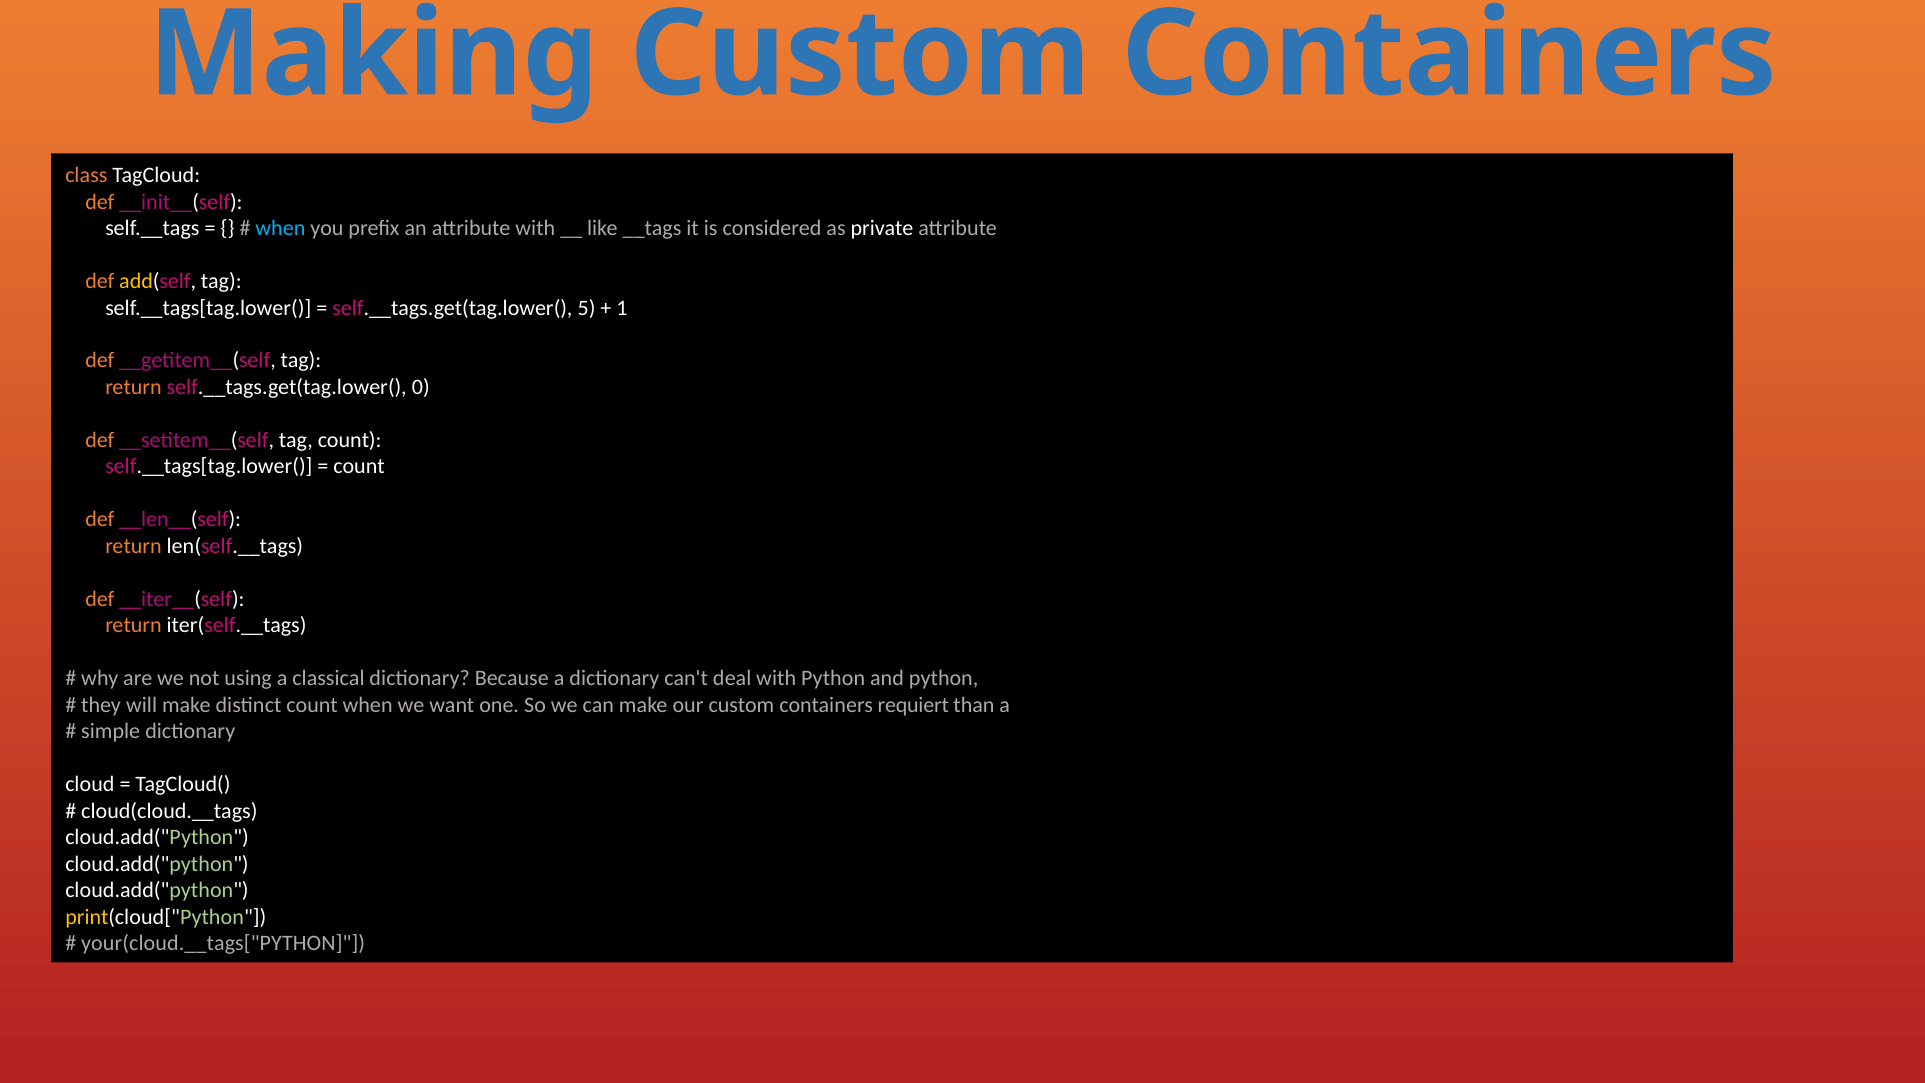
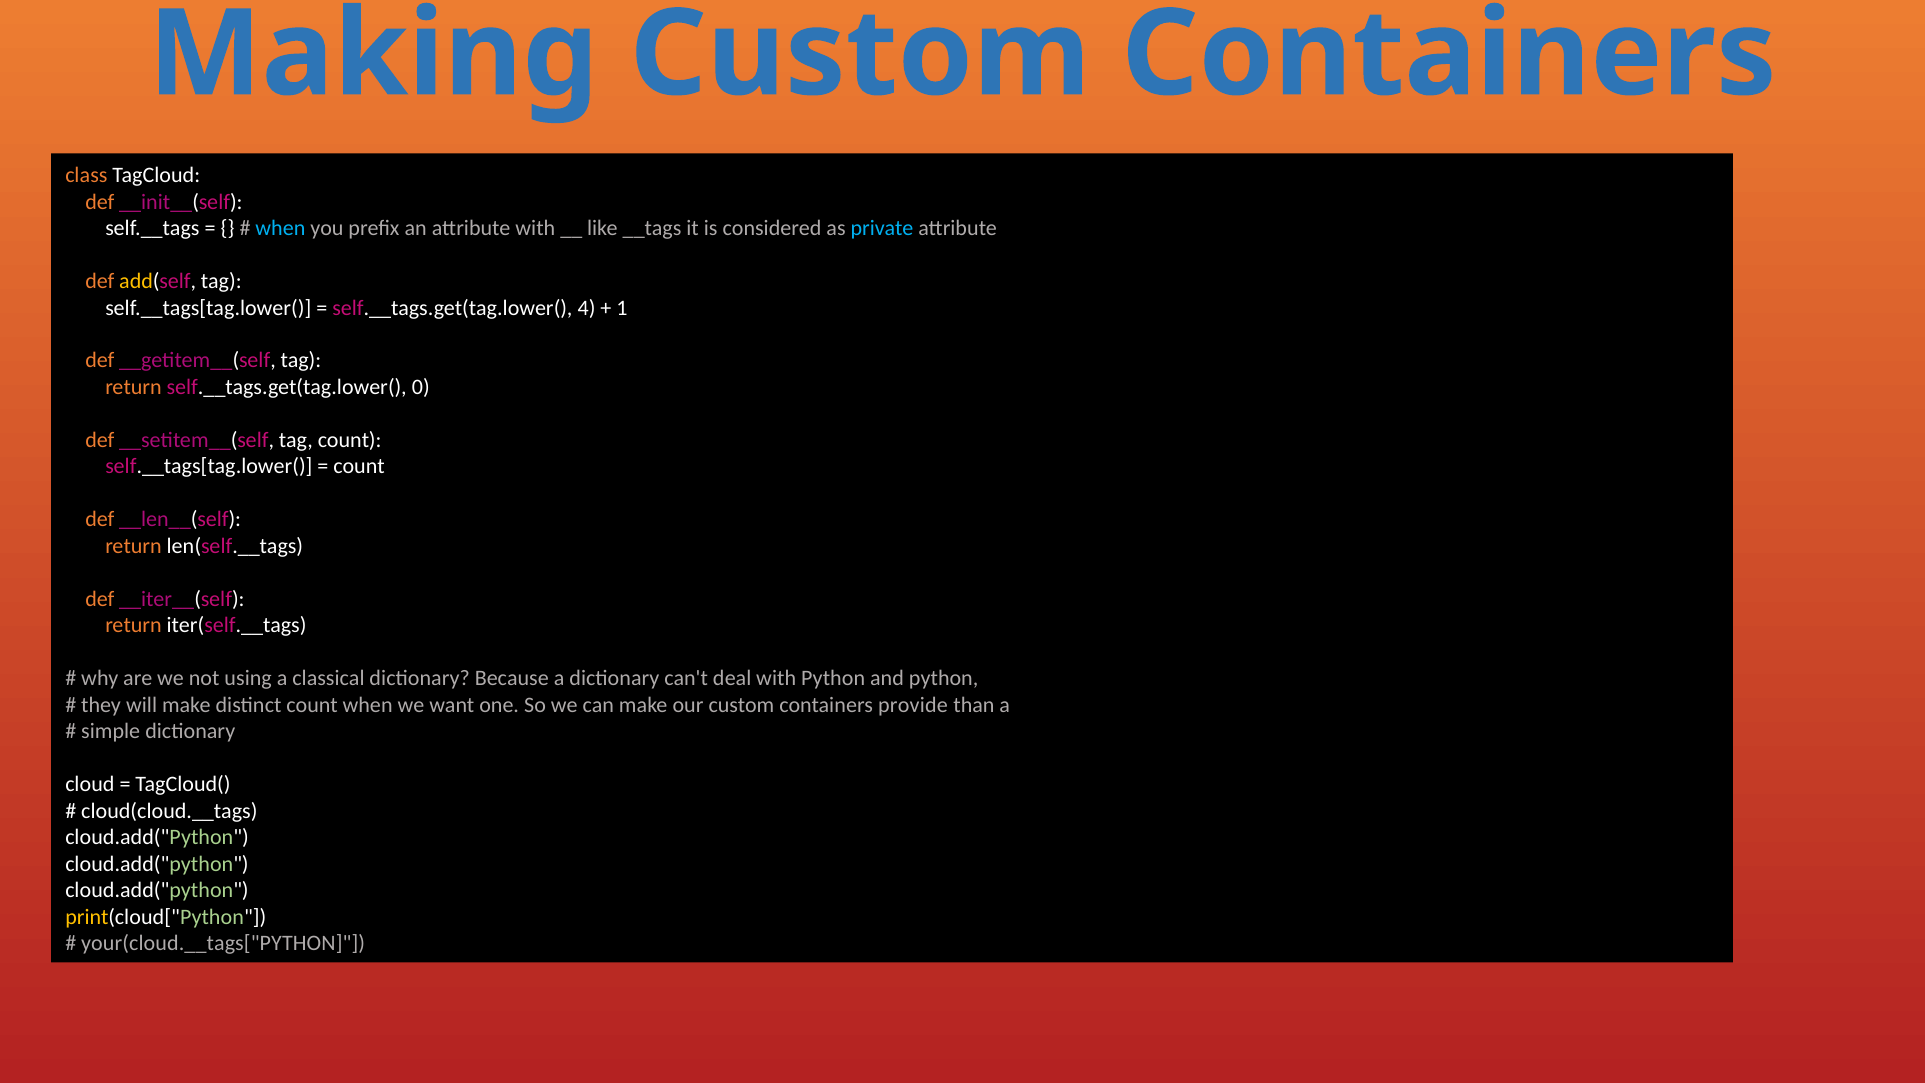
private colour: white -> light blue (882, 228)
5: 5 -> 4 (587, 308)
requiert: requiert -> provide (913, 705)
